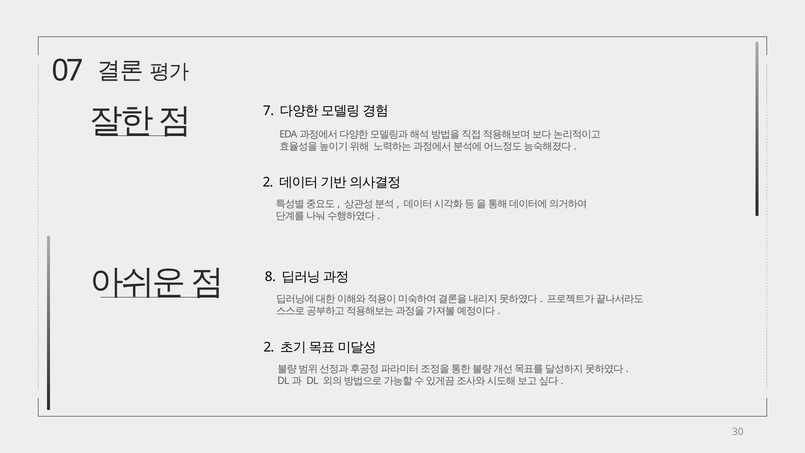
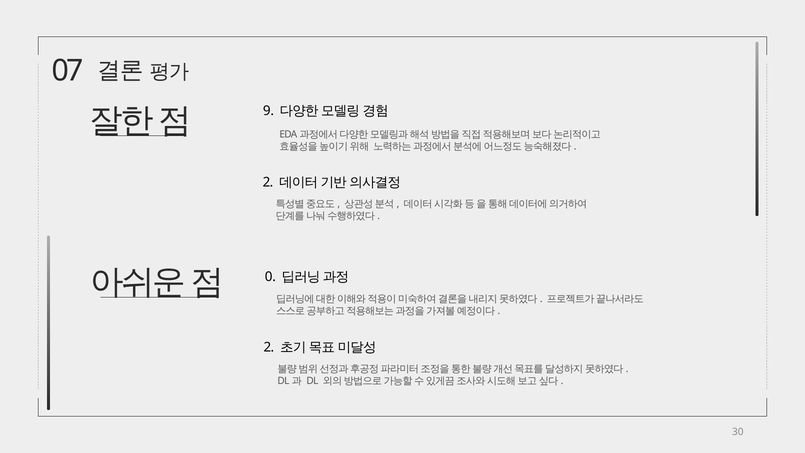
7: 7 -> 9 (268, 111)
8: 8 -> 0 (270, 276)
